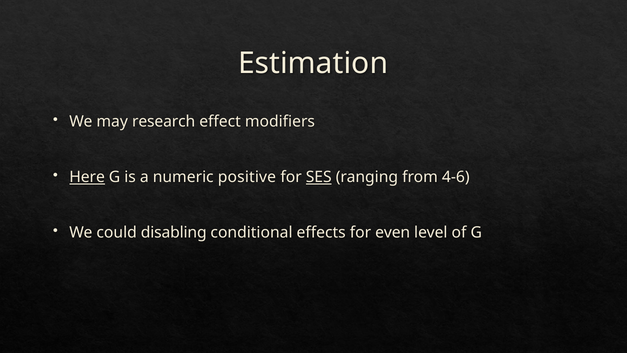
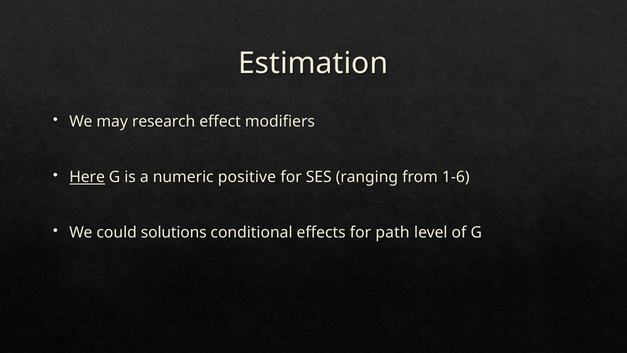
SES underline: present -> none (319, 177)
4-6: 4-6 -> 1-6 (456, 177)
disabling: disabling -> solutions (174, 232)
even: even -> path (393, 232)
